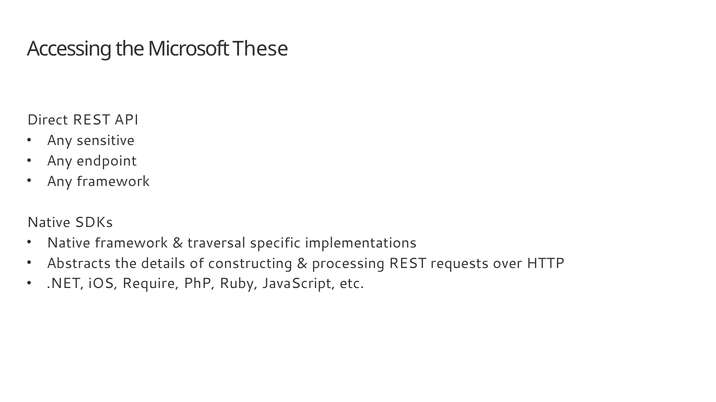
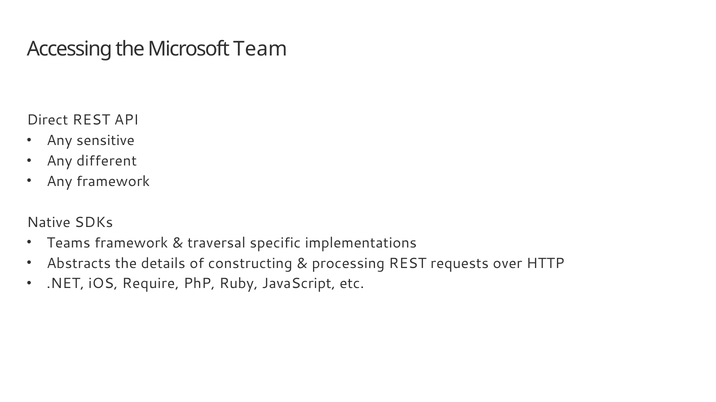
These: These -> Team (260, 49)
endpoint: endpoint -> different (107, 161)
Native: Native -> Teams (68, 243)
